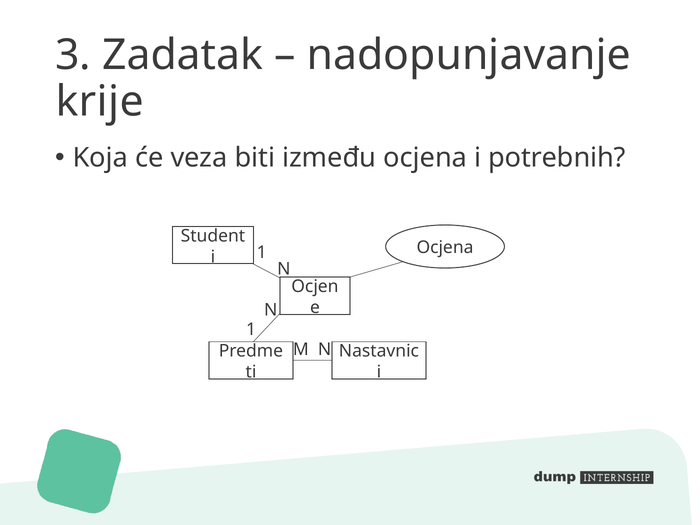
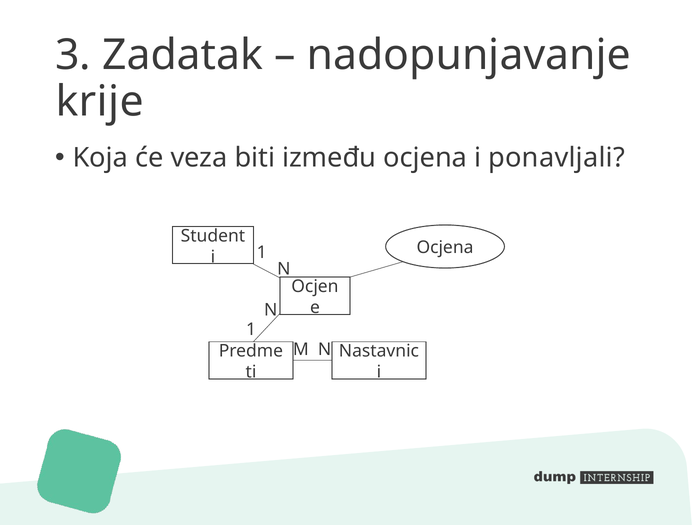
potrebnih: potrebnih -> ponavljali (557, 158)
